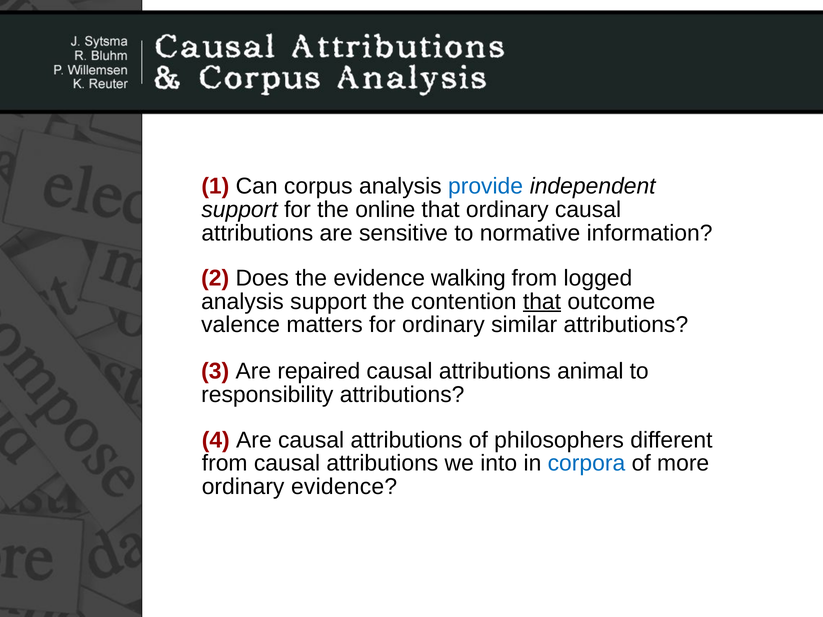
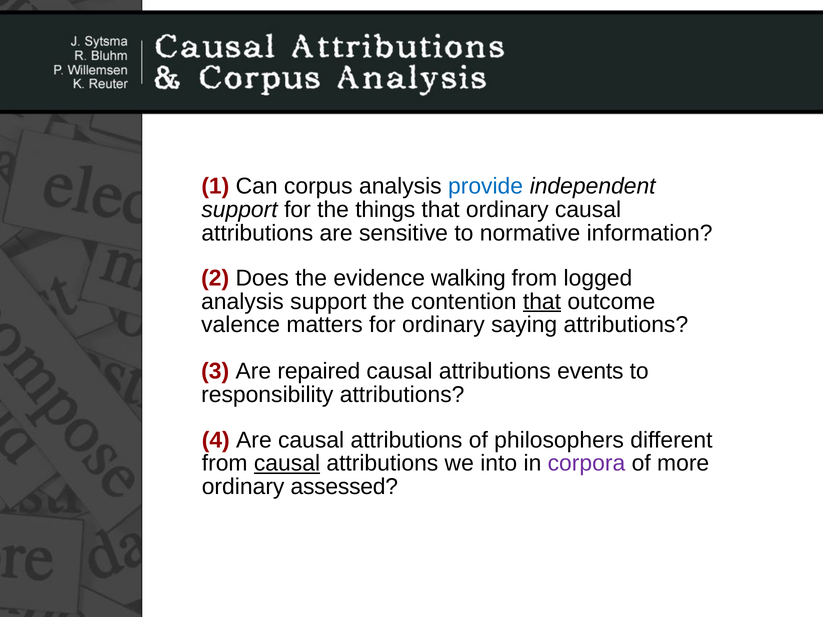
online: online -> things (385, 210)
similar: similar -> saying (524, 325)
animal: animal -> events (590, 371)
causal underline: none -> present (287, 463)
corpora colour: blue -> purple (586, 463)
ordinary evidence: evidence -> assessed (344, 487)
